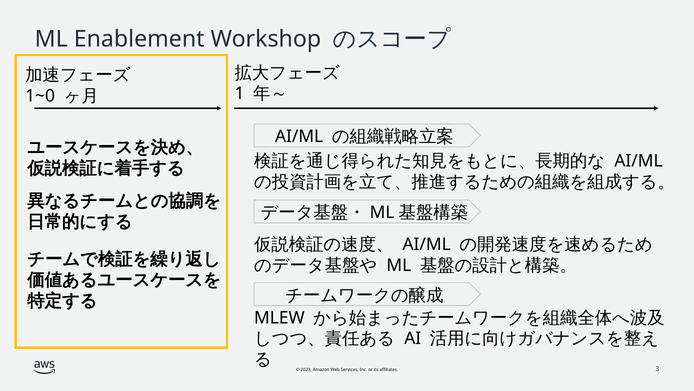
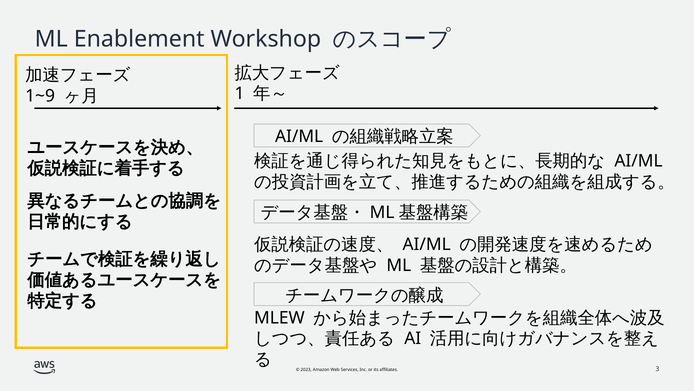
1~0: 1~0 -> 1~9 (40, 96)
